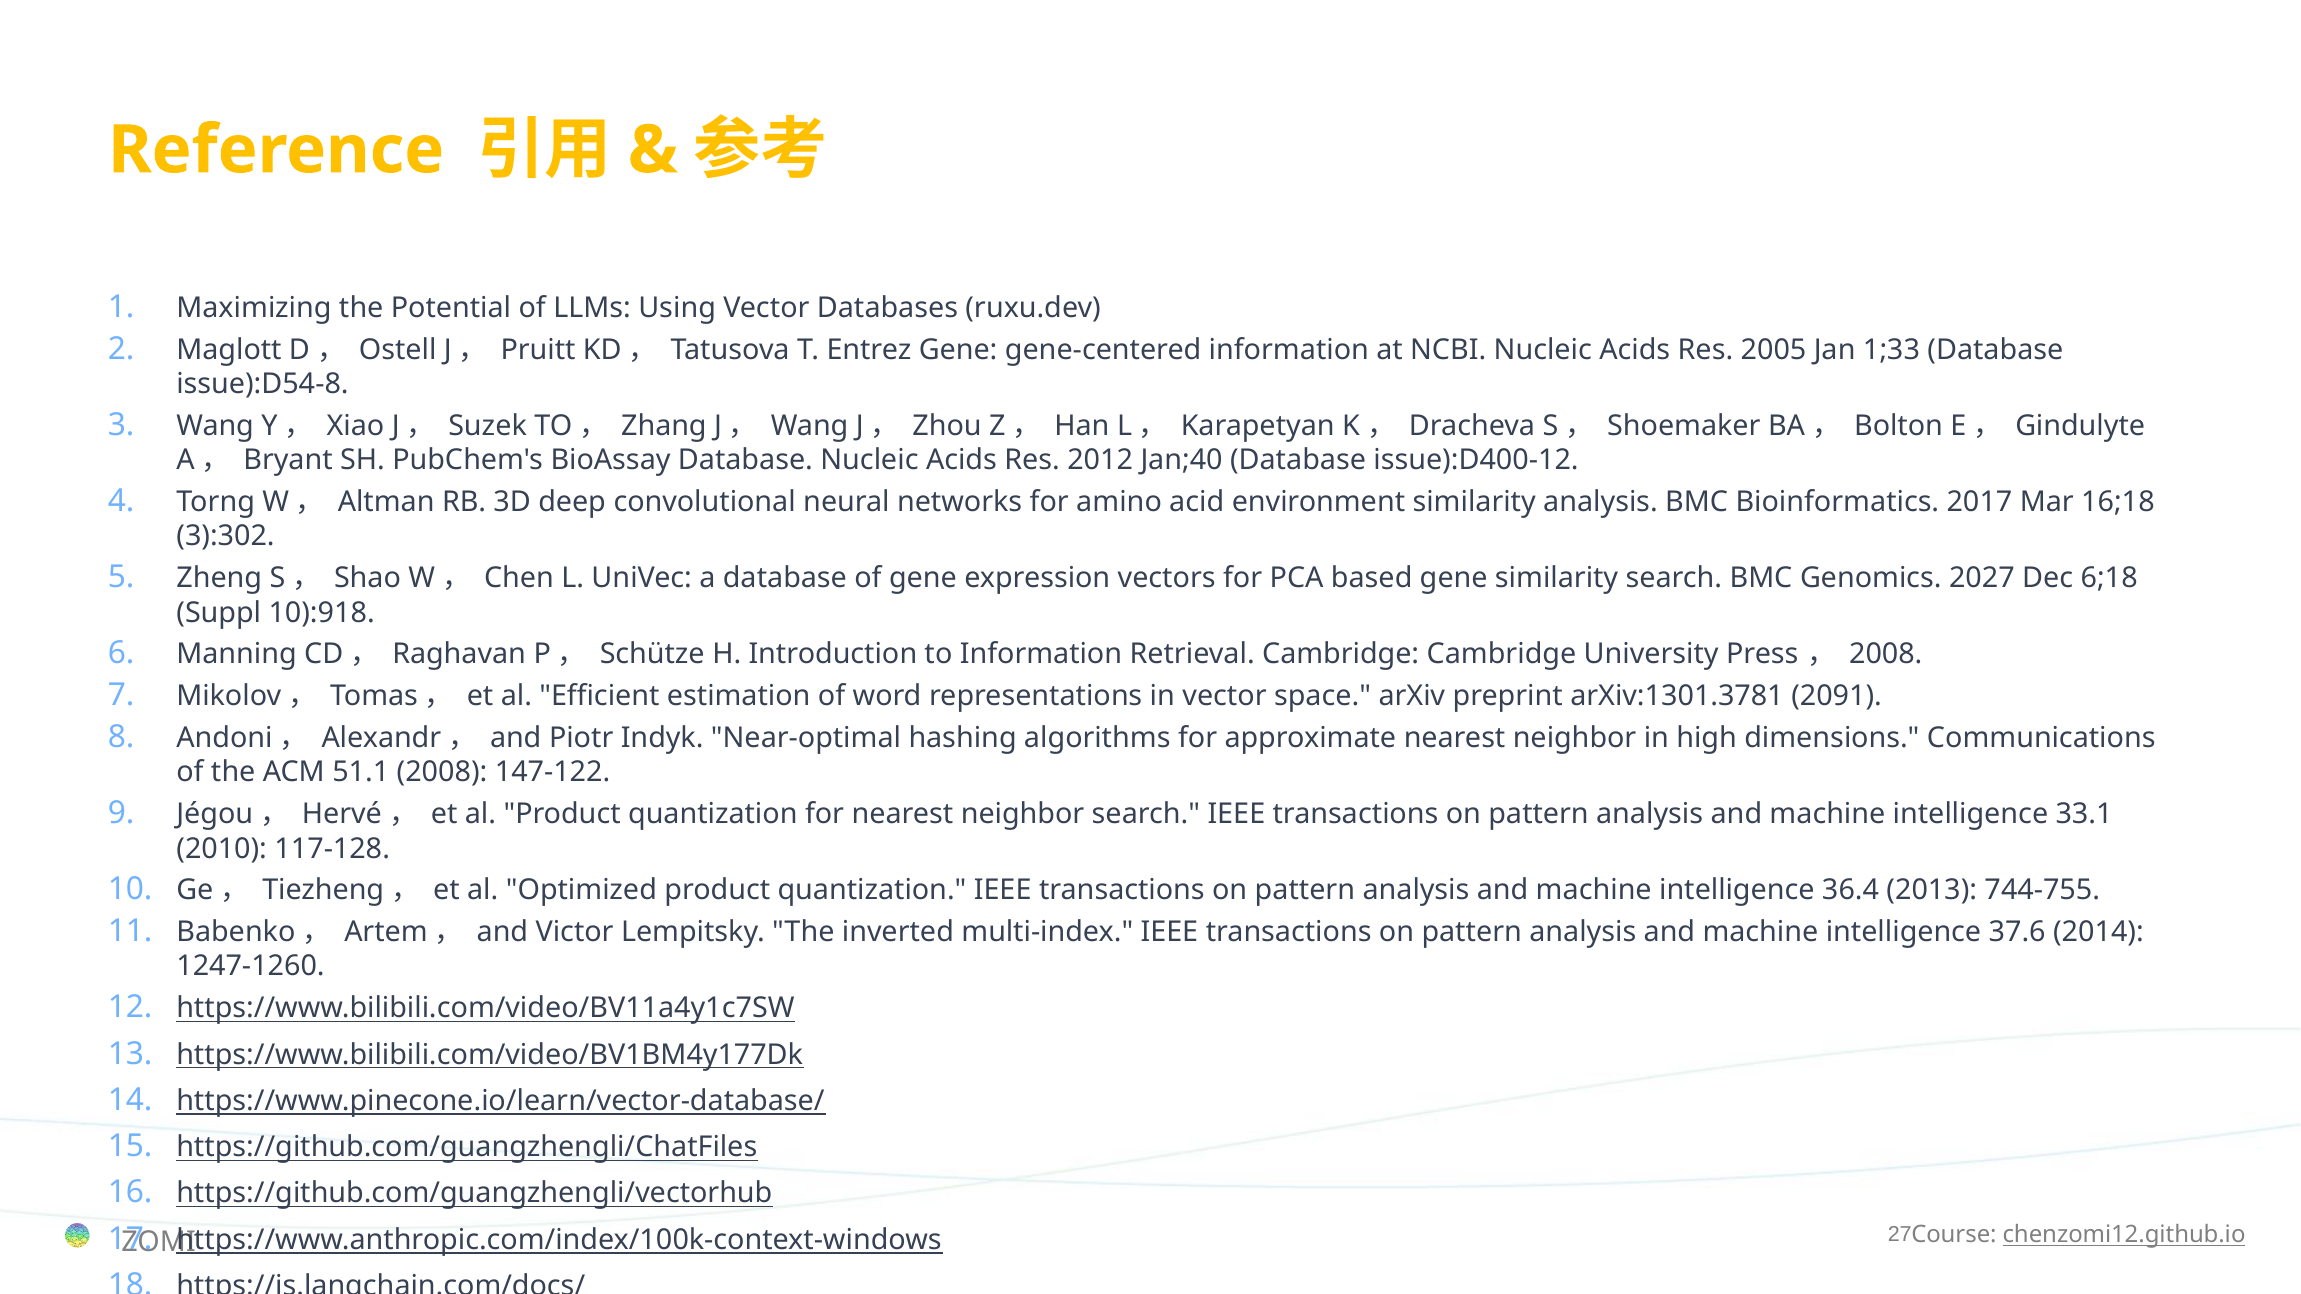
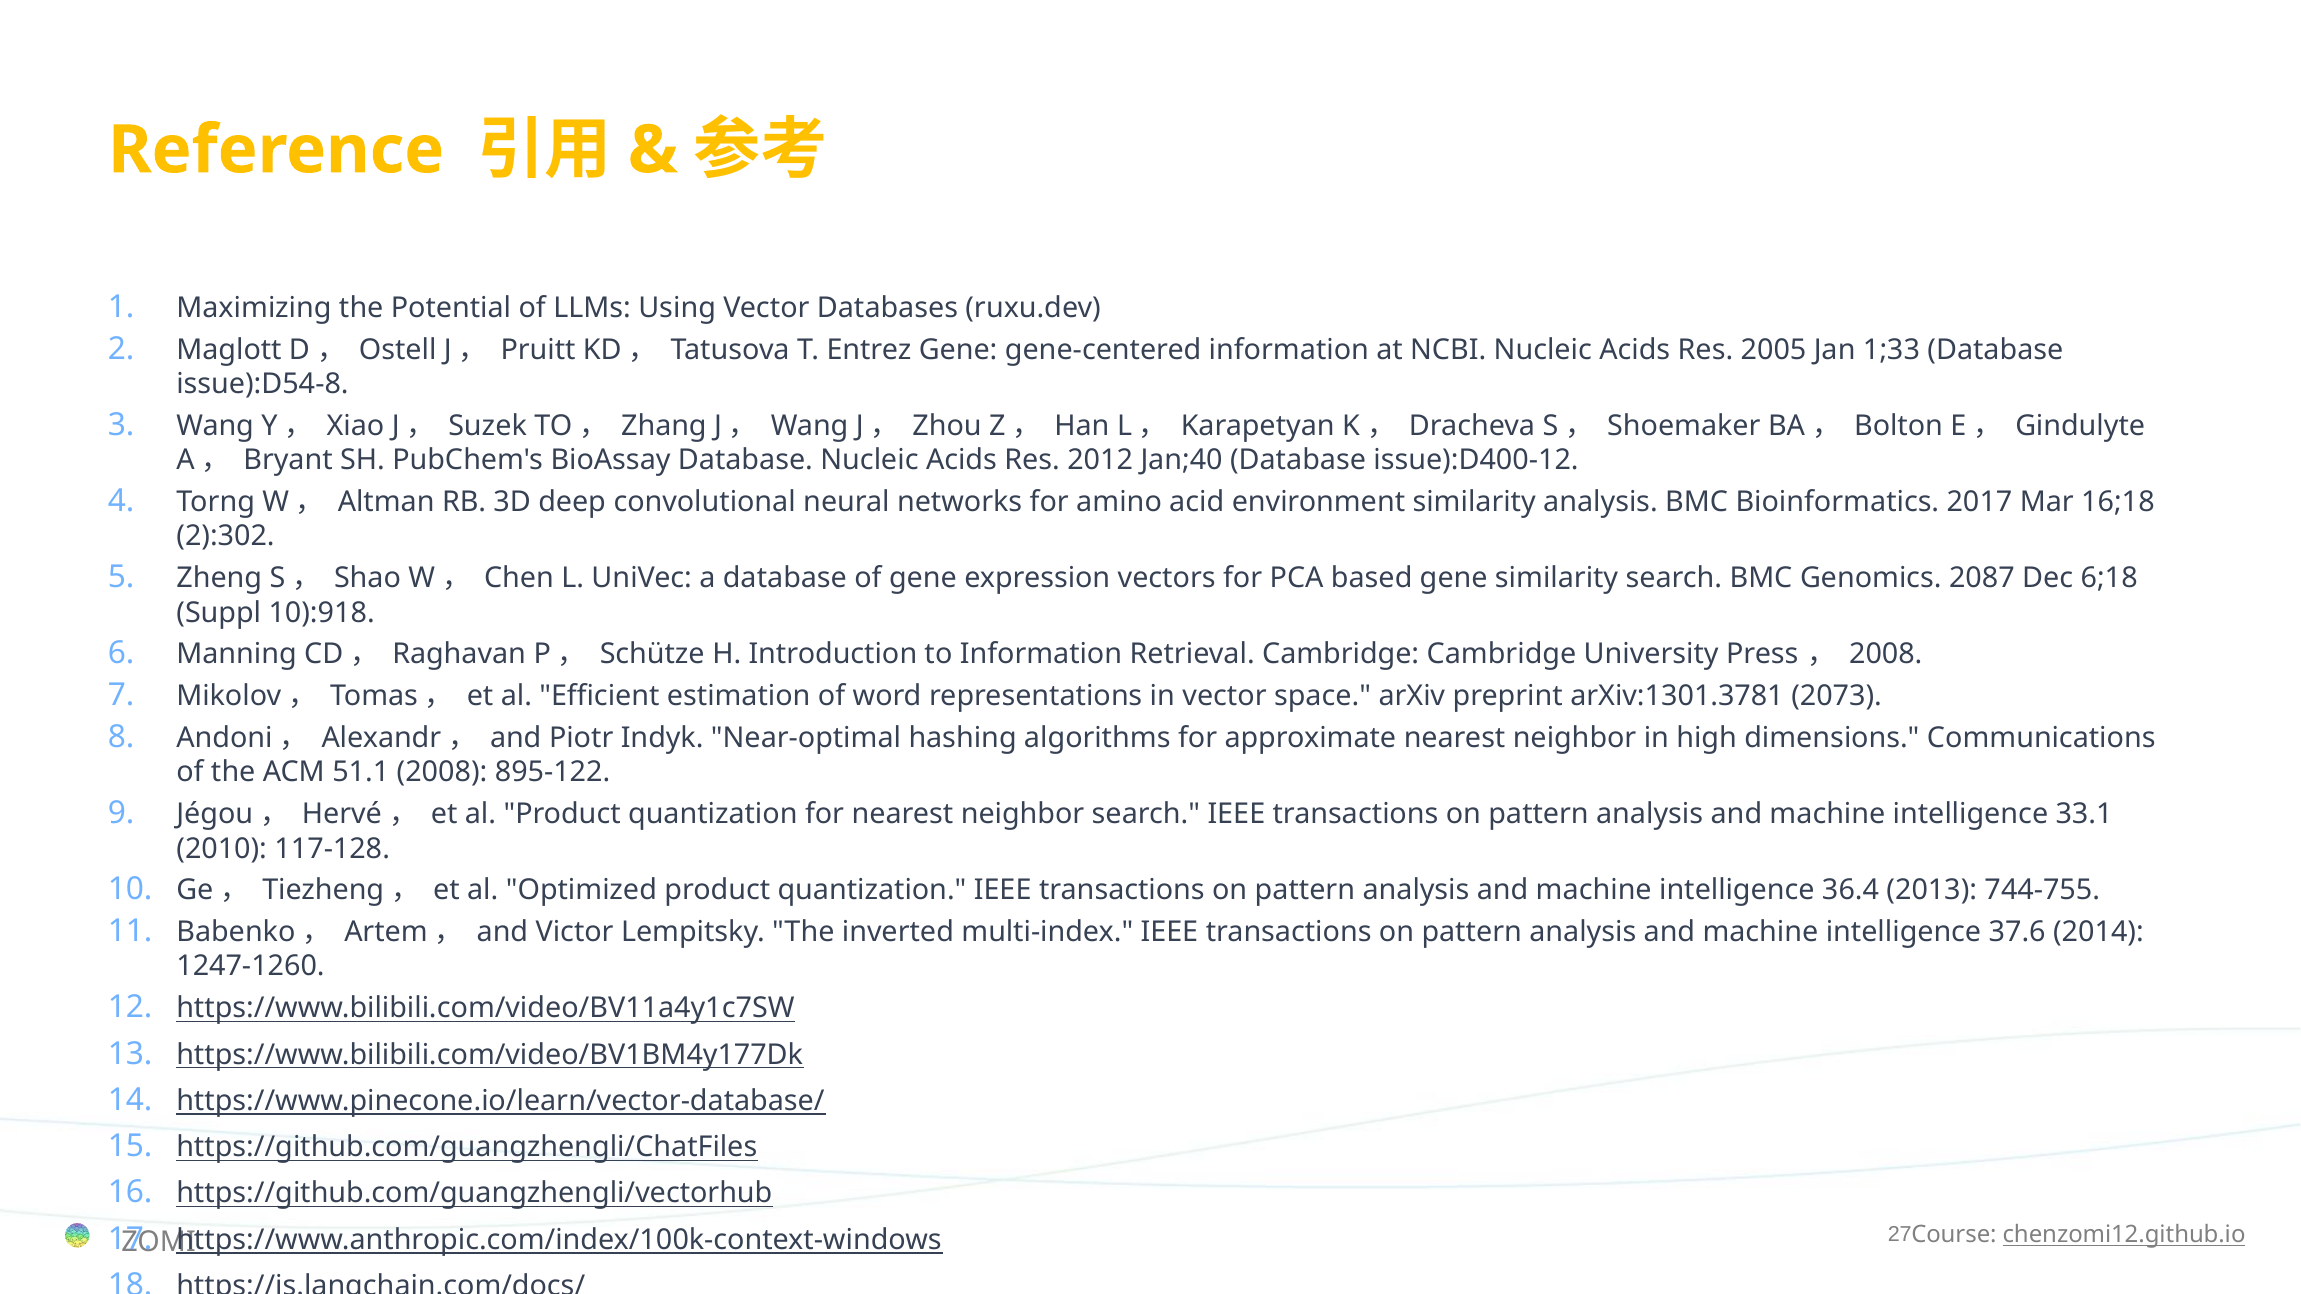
3):302: 3):302 -> 2):302 (226, 536)
2027: 2027 -> 2087 (1982, 578)
2091: 2091 -> 2073 (1837, 696)
147-122: 147-122 -> 895-122 (553, 772)
